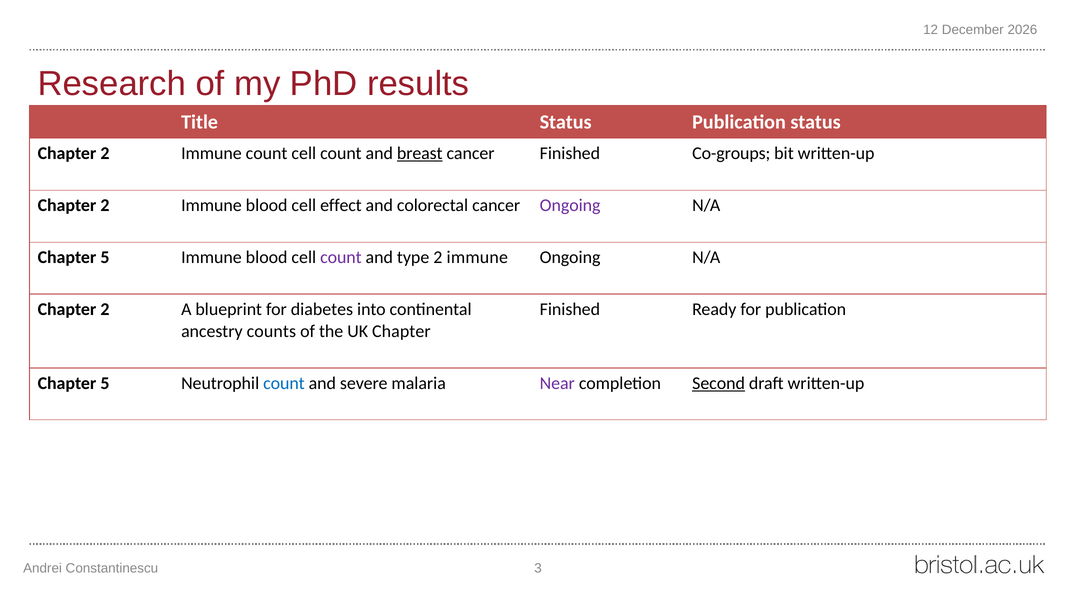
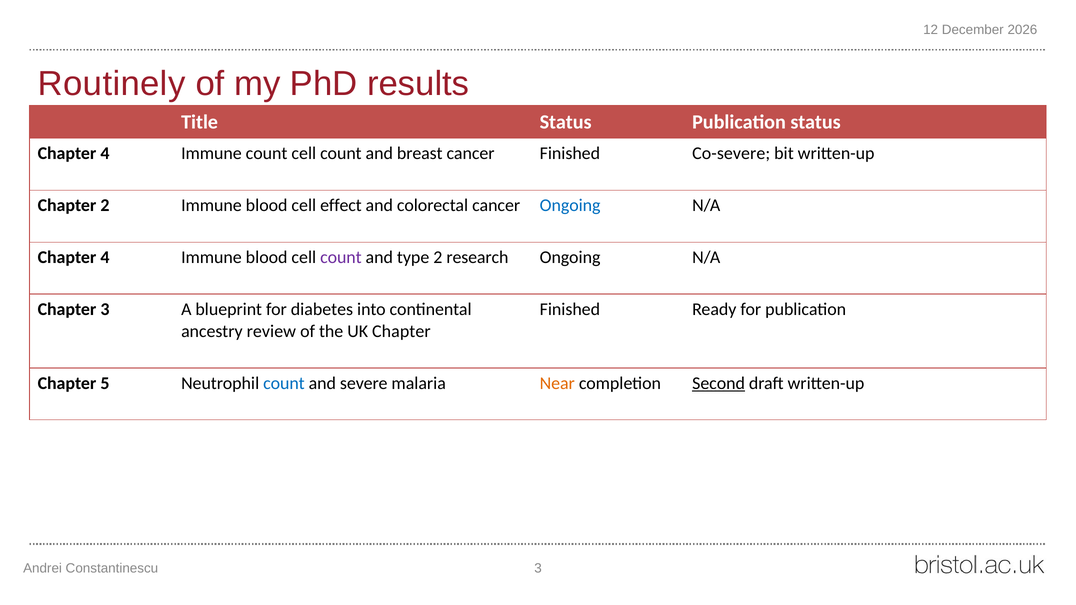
Research: Research -> Routinely (112, 84)
2: 2 -> 4 (105, 154)
breast underline: present -> none (420, 154)
Co-groups: Co-groups -> Co-severe (731, 154)
Ongoing colour: purple -> blue (570, 205)
5: 5 -> 4 (105, 257)
type 2 immune: immune -> research (477, 257)
2: 2 -> 3 (105, 309)
counts: counts -> review (271, 331)
Near colour: purple -> orange (557, 383)
